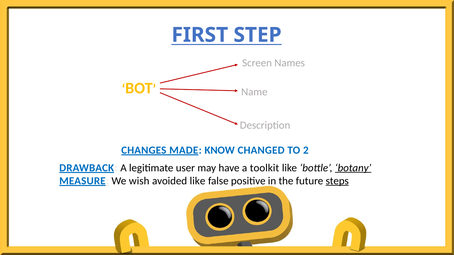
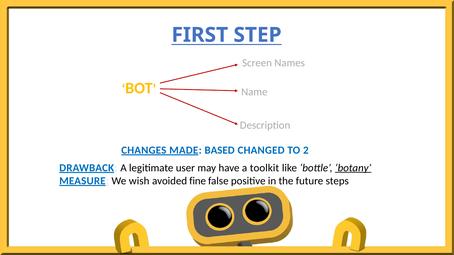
KNOW: KNOW -> BASED (220, 150)
avoided like: like -> fine (198, 181)
steps underline: present -> none (337, 181)
